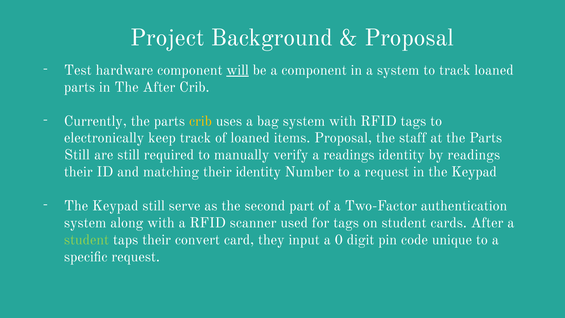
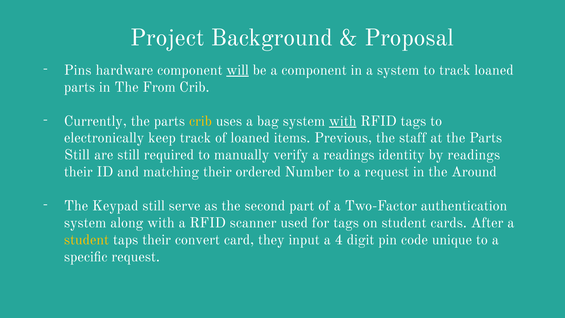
Test: Test -> Pins (78, 70)
The After: After -> From (159, 87)
with underline: none -> present (343, 121)
items Proposal: Proposal -> Previous (343, 138)
their identity: identity -> ordered (258, 172)
in the Keypad: Keypad -> Around (474, 172)
student colour: light green -> yellow (87, 240)
0: 0 -> 4 (339, 240)
